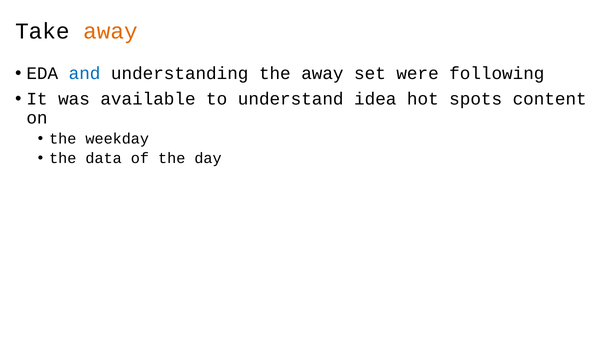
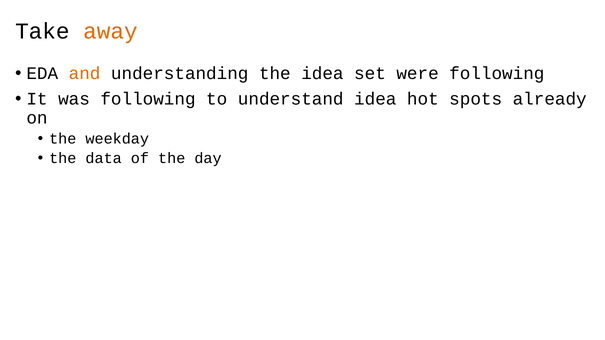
and colour: blue -> orange (85, 74)
the away: away -> idea (322, 74)
was available: available -> following (148, 99)
content: content -> already (550, 99)
